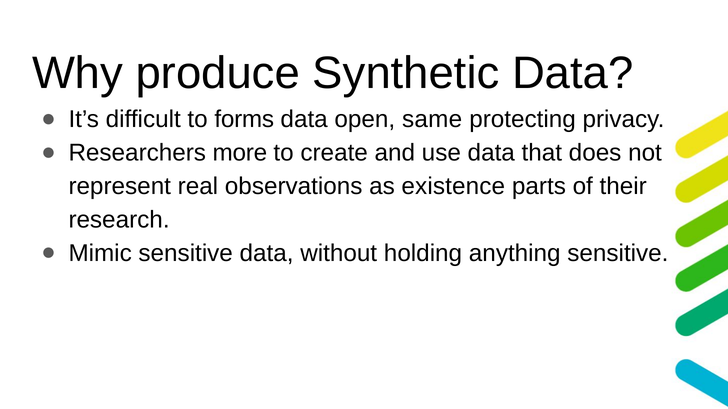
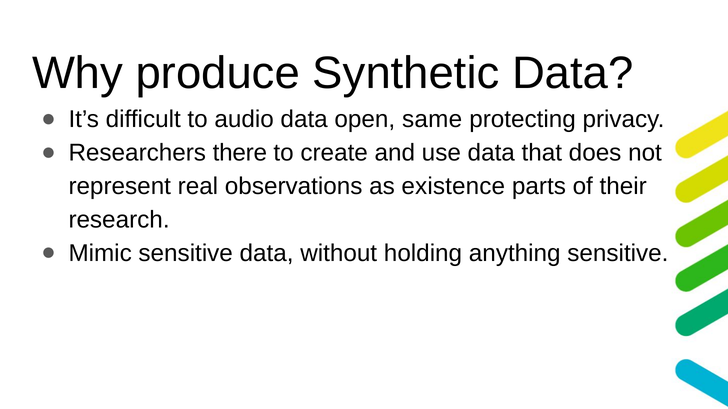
forms: forms -> audio (244, 120)
more: more -> there (240, 153)
